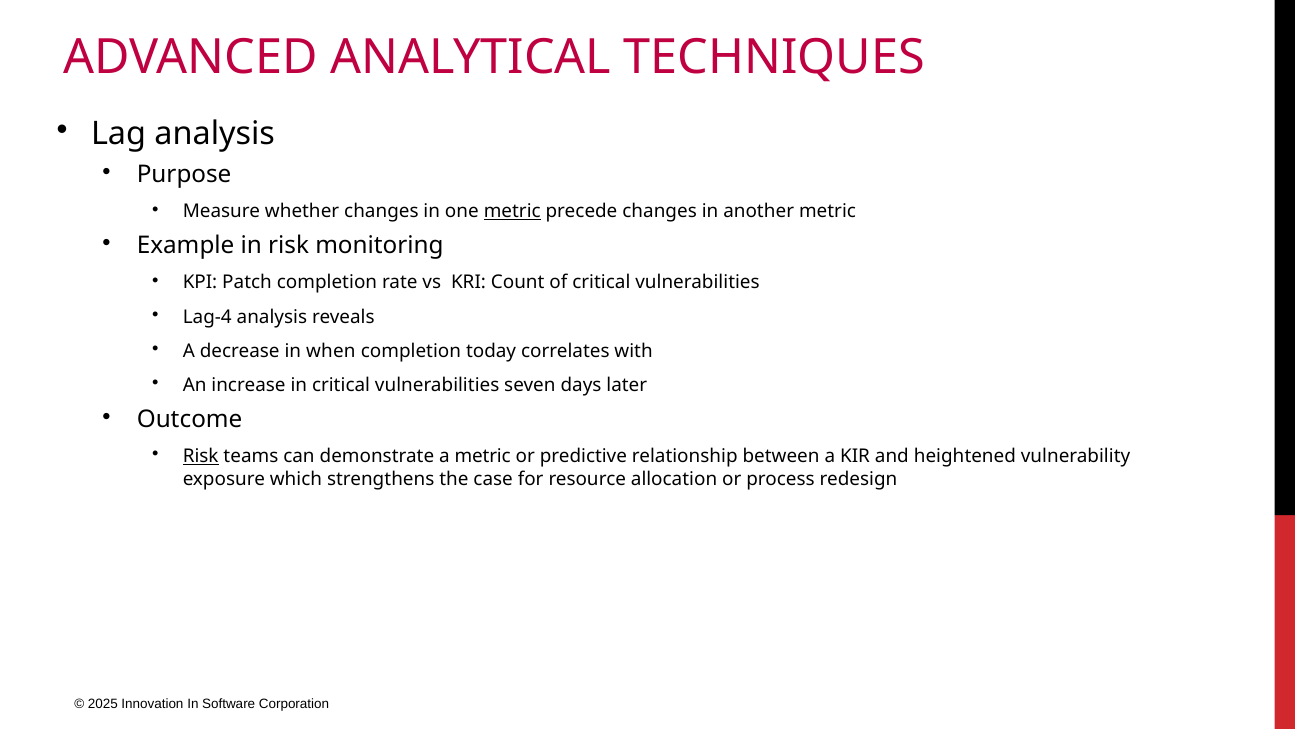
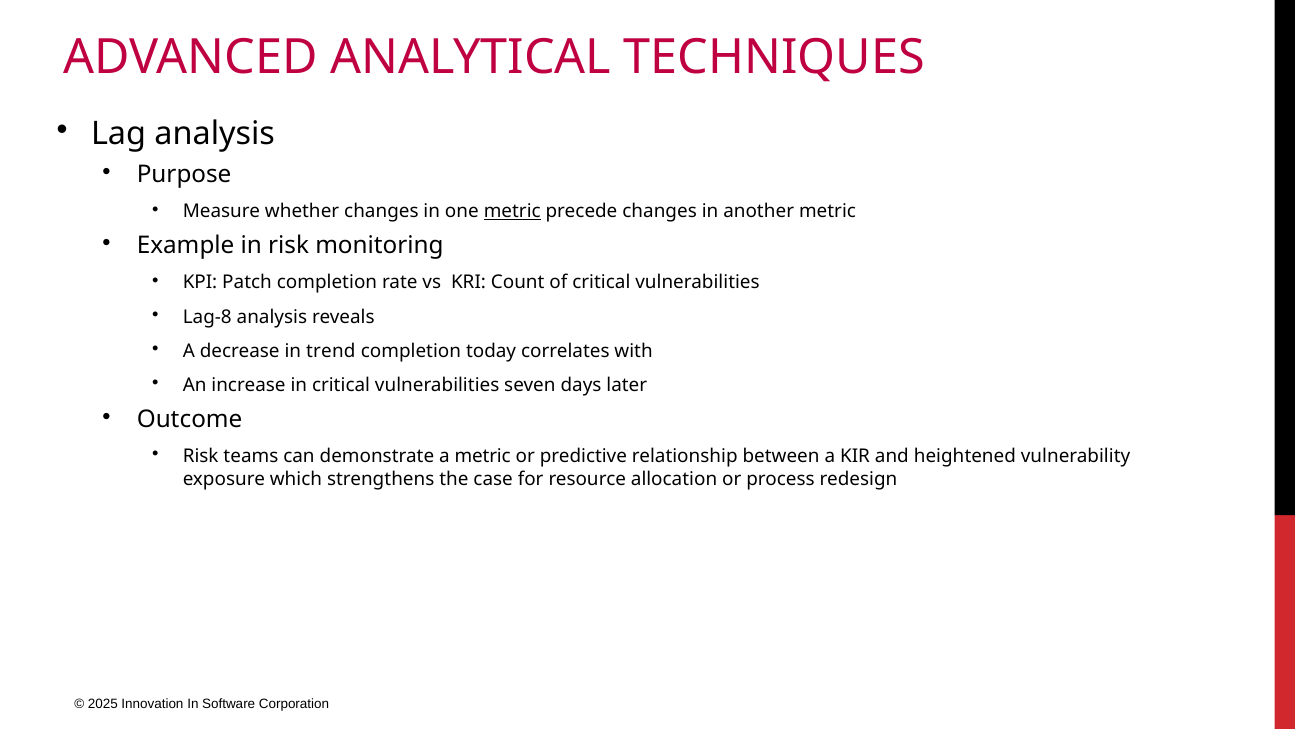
Lag-4: Lag-4 -> Lag-8 (207, 317)
when: when -> trend (331, 351)
Risk underline: present -> none (201, 456)
